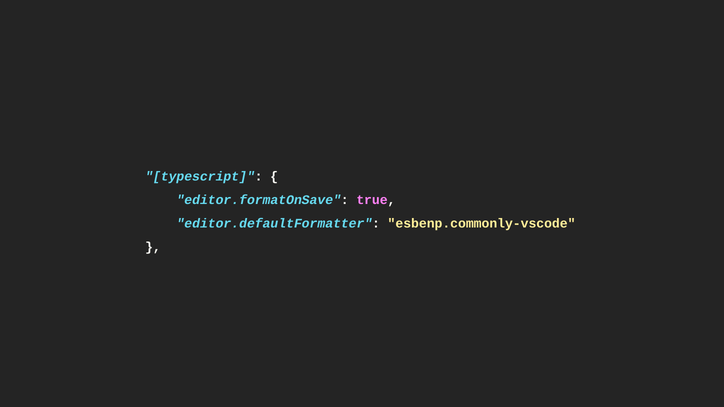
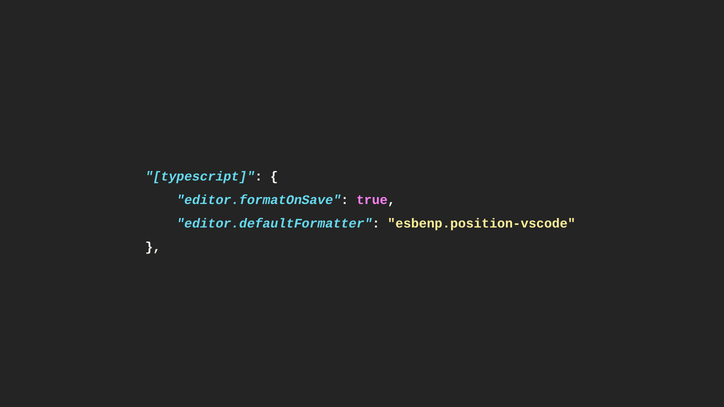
esbenp.commonly-vscode: esbenp.commonly-vscode -> esbenp.position-vscode (482, 224)
